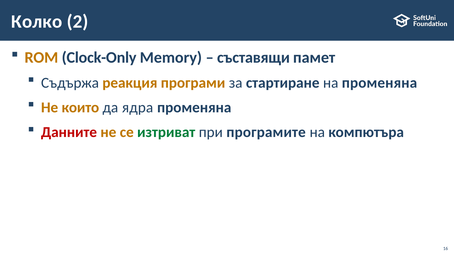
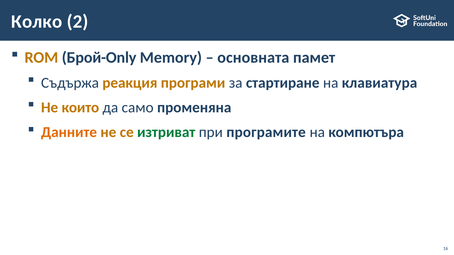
Clock-Only: Clock-Only -> Брой-Only (99, 58)
съставящи: съставящи -> основната (253, 58)
на променяна: променяна -> клавиатура (380, 83)
ядра: ядра -> само (138, 108)
Данните colour: red -> orange (69, 132)
